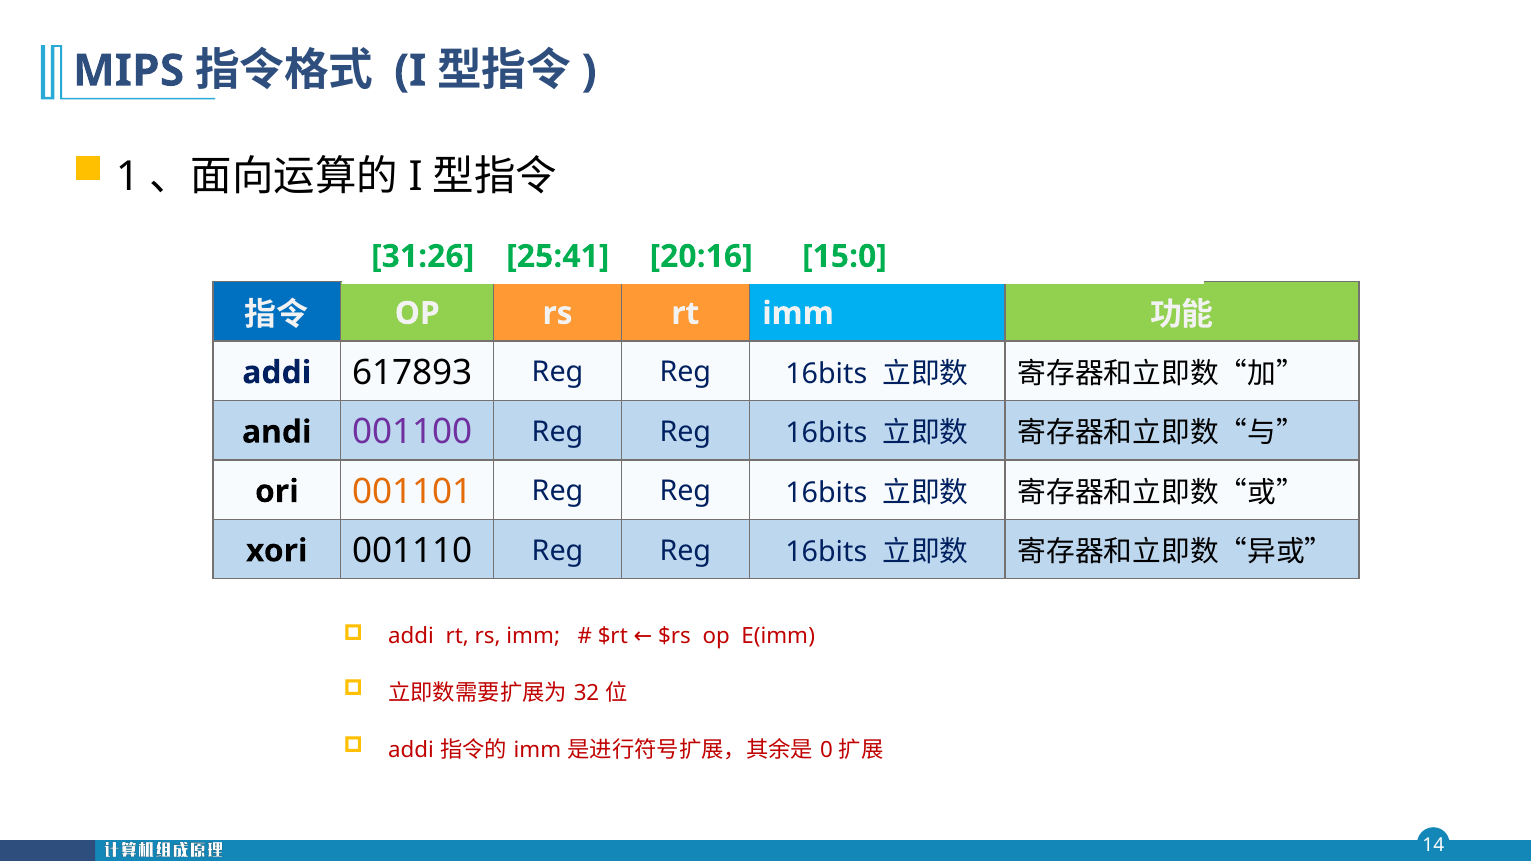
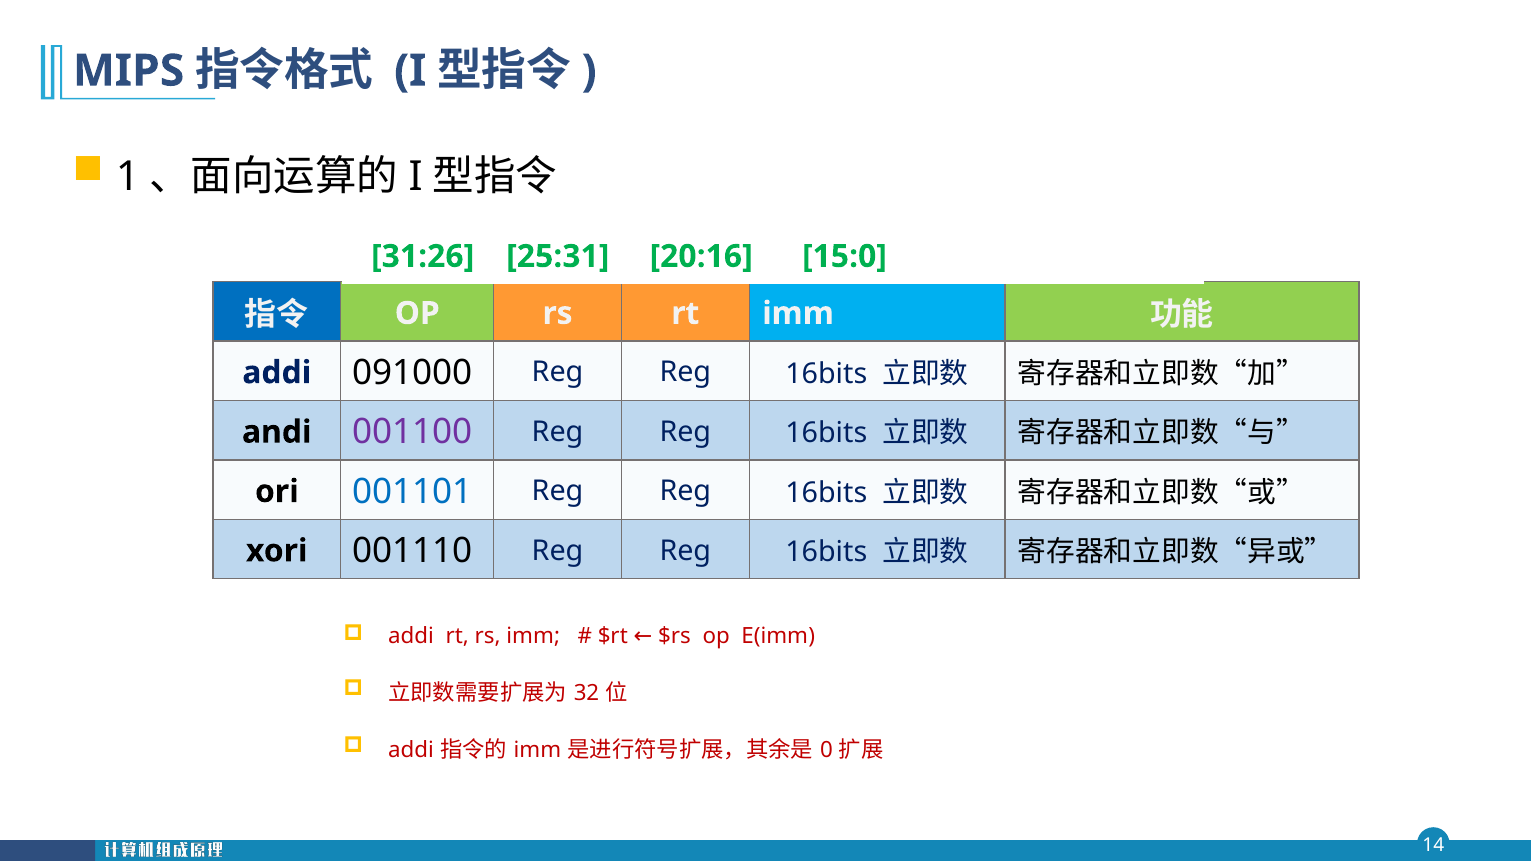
25:41: 25:41 -> 25:31 (558, 256)
617893: 617893 -> 091000 (412, 373)
001101 colour: orange -> blue (412, 492)
